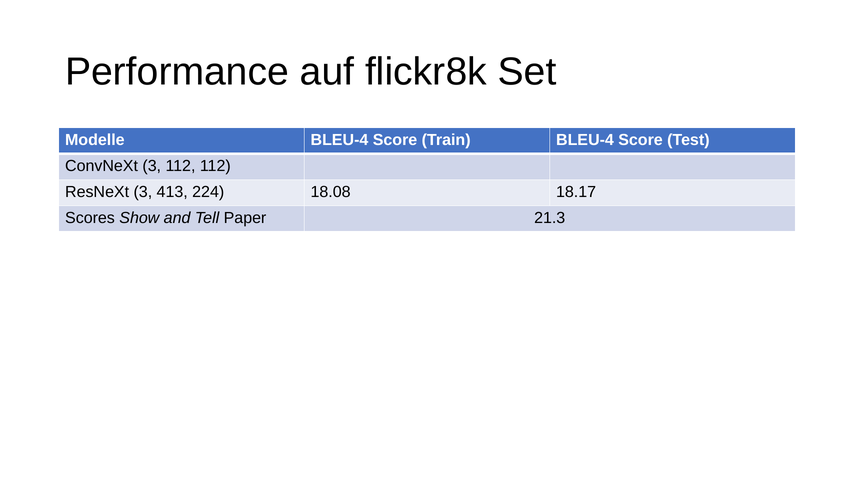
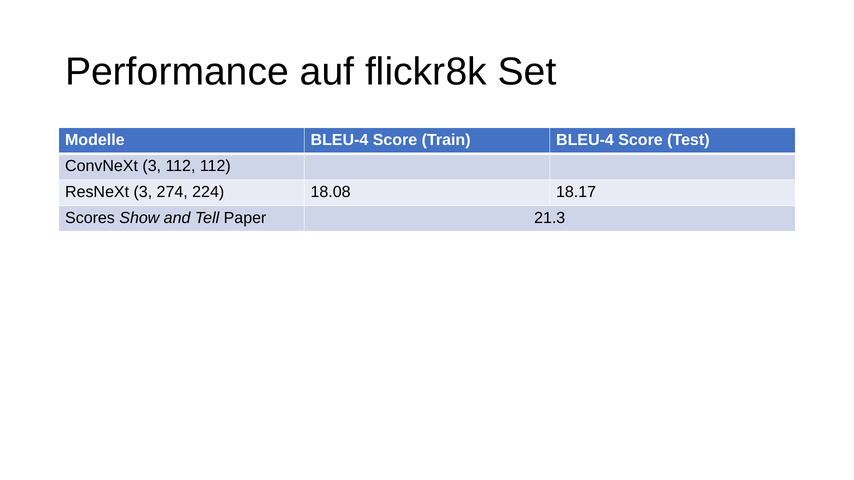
413: 413 -> 274 (172, 192)
